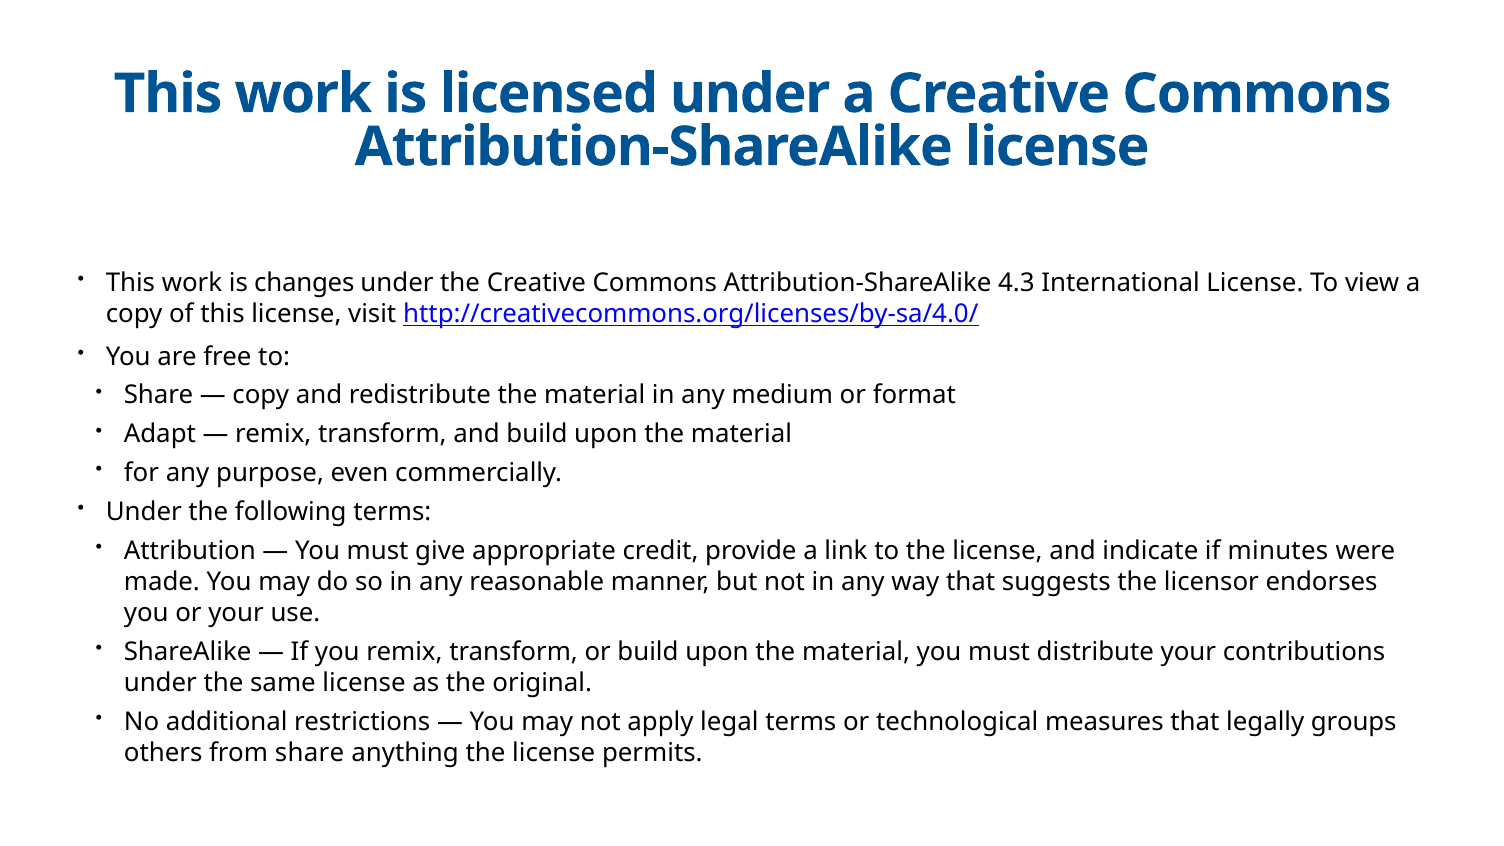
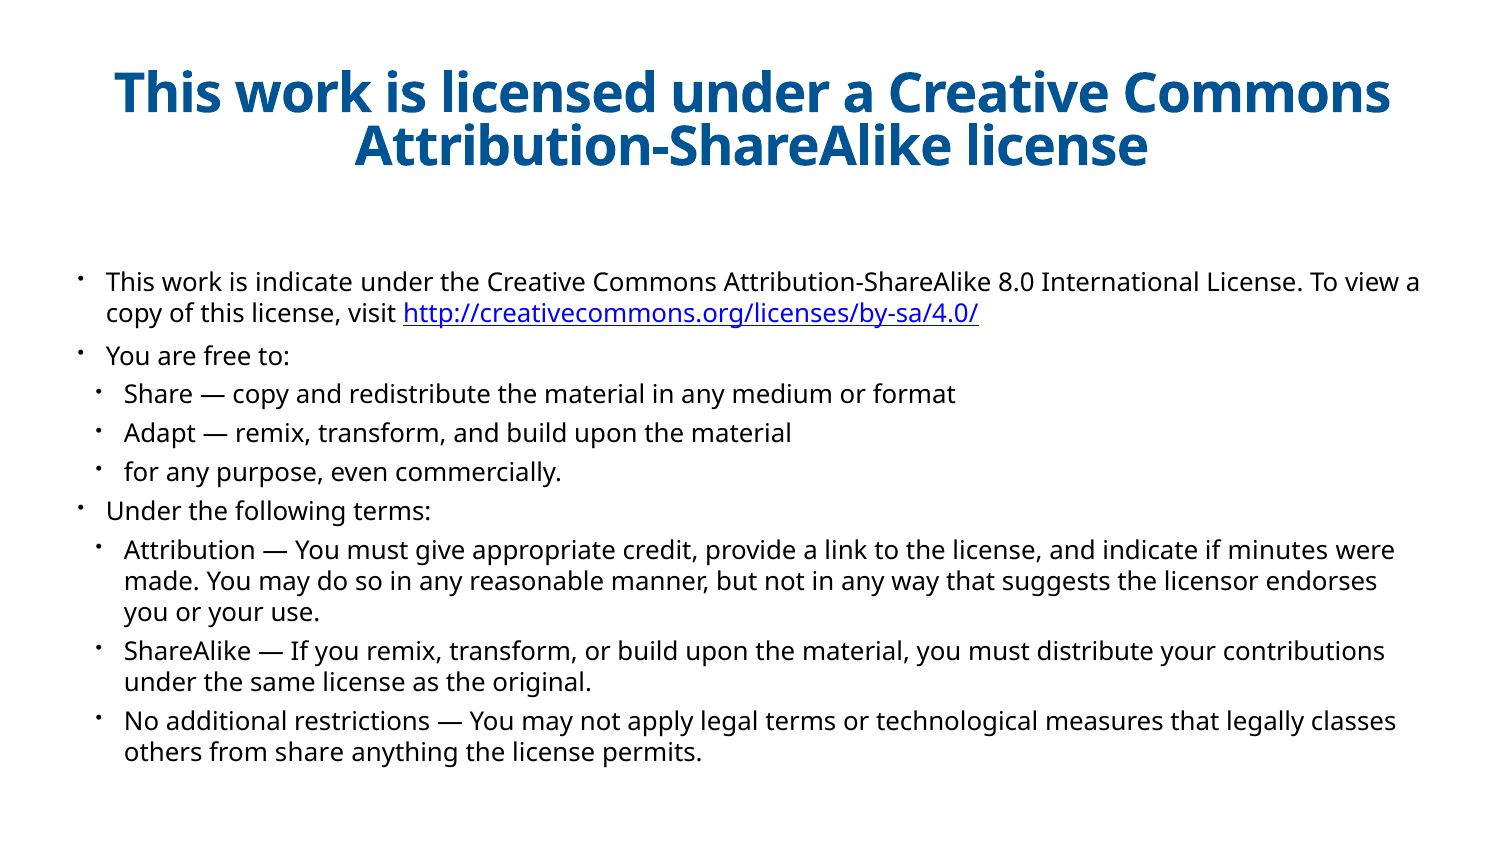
is changes: changes -> indicate (304, 282)
4.3: 4.3 -> 8.0 (1016, 282)
groups: groups -> classes (1354, 722)
